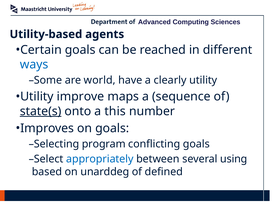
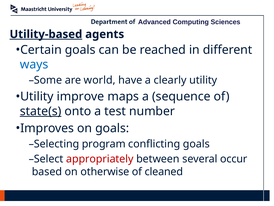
Utility-based underline: none -> present (46, 34)
this: this -> test (115, 111)
appropriately colour: blue -> red (100, 159)
using: using -> occur (234, 159)
unarddeg: unarddeg -> otherwise (105, 171)
defined: defined -> cleaned (164, 171)
